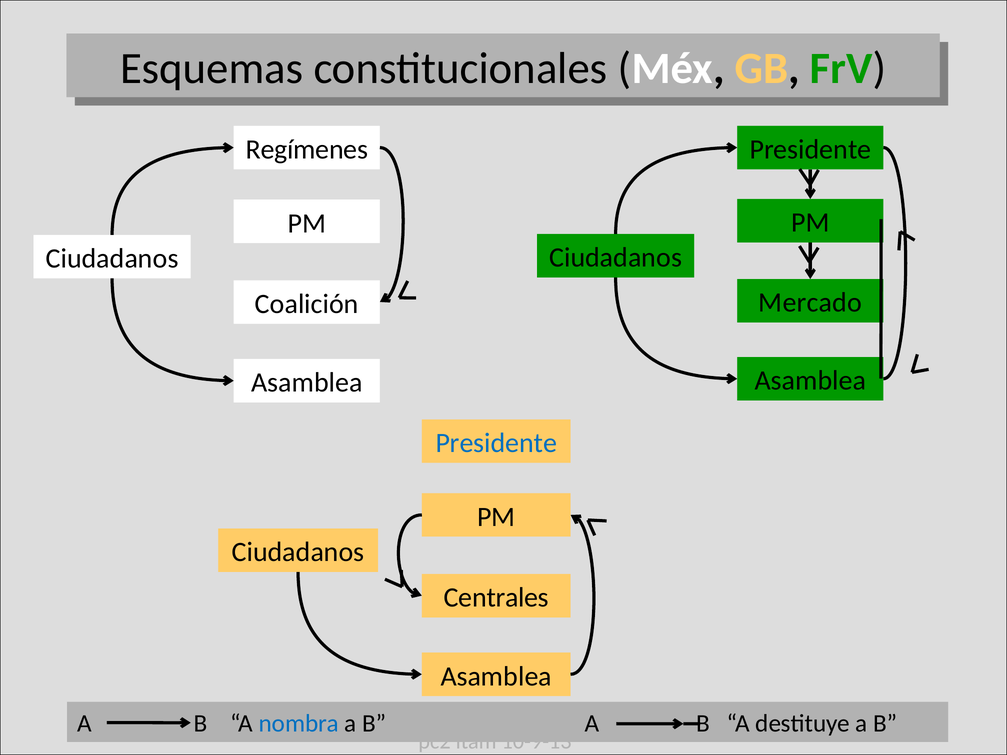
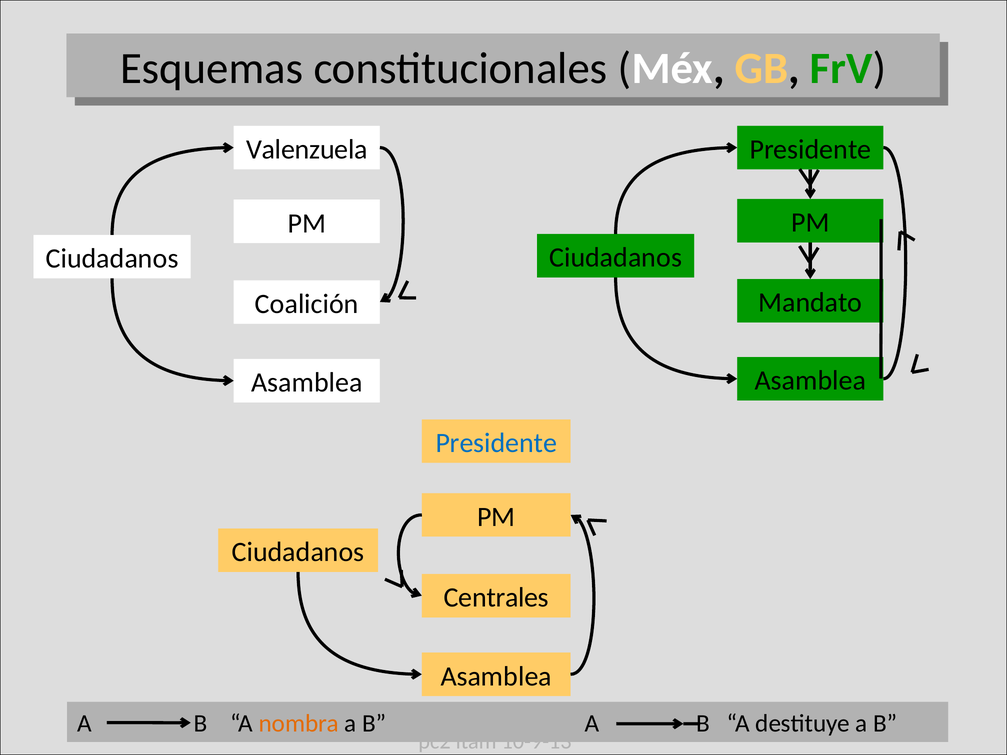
Regímenes: Regímenes -> Valenzuela (307, 150)
Mercado: Mercado -> Mandato (810, 303)
nombra colour: blue -> orange (299, 724)
